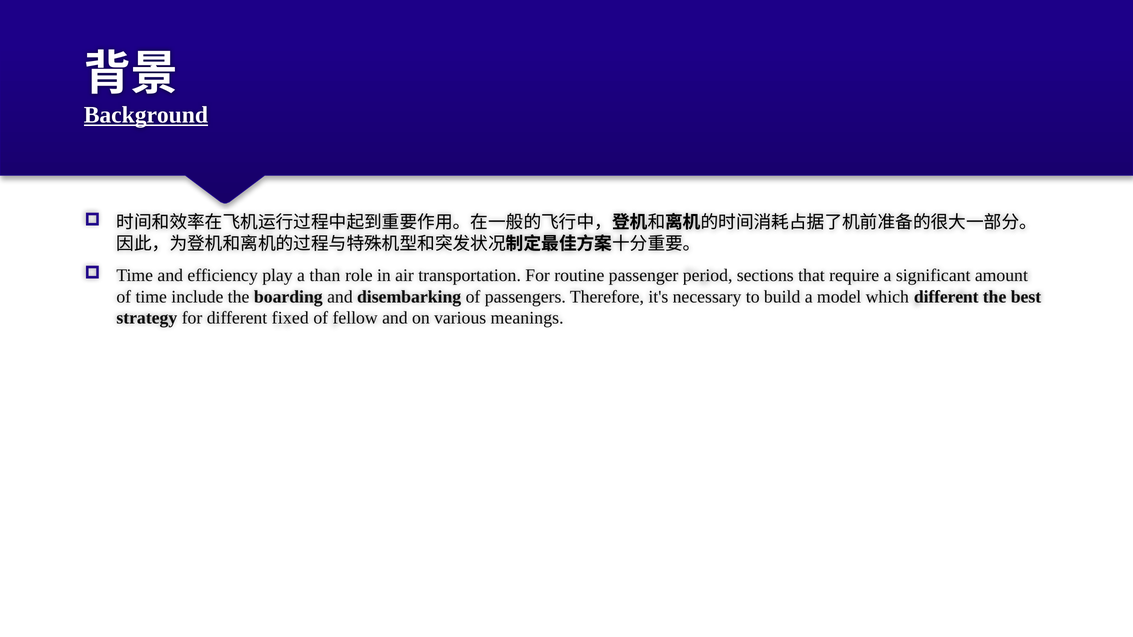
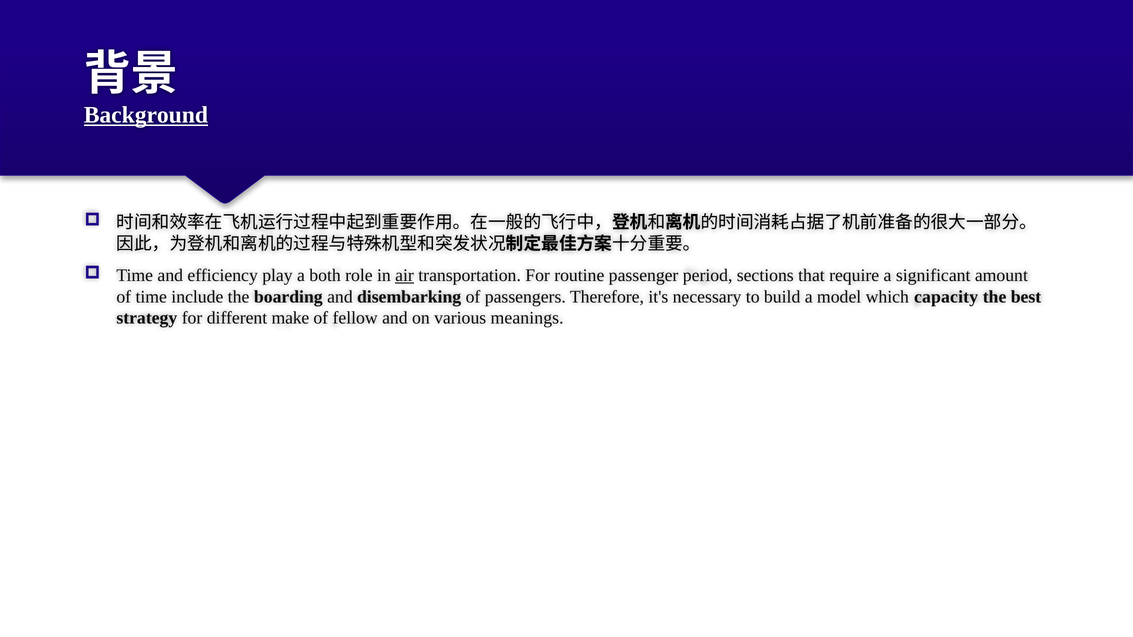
than: than -> both (325, 276)
air underline: none -> present (405, 276)
which different: different -> capacity (946, 297)
fixed: fixed -> make (290, 318)
